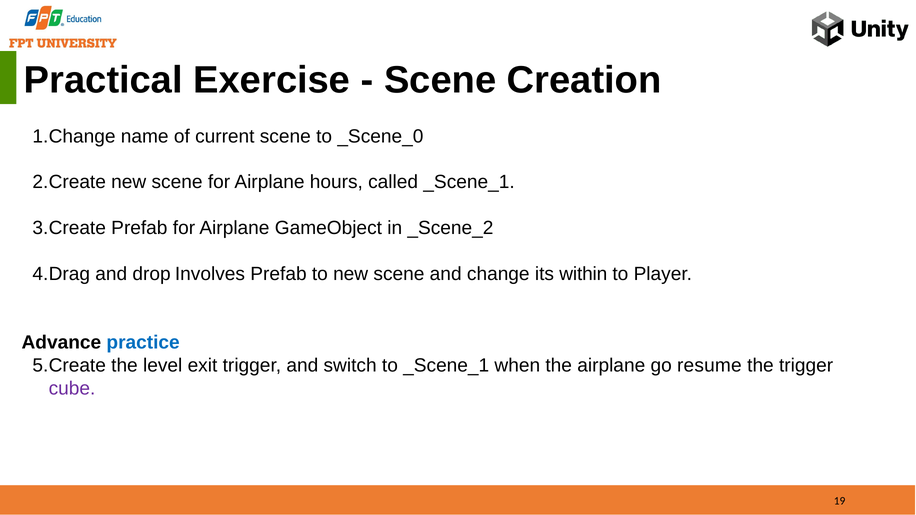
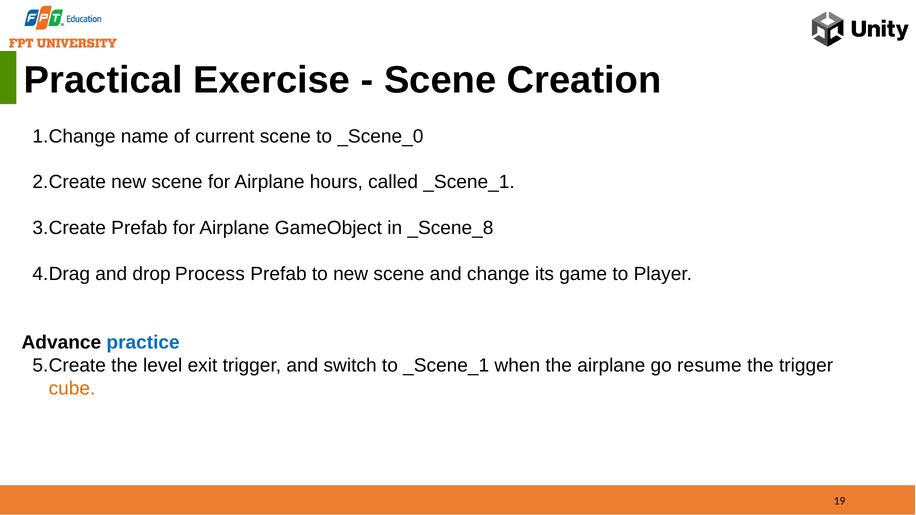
_Scene_2: _Scene_2 -> _Scene_8 (450, 228)
Involves: Involves -> Process (210, 274)
within: within -> game (583, 274)
cube colour: purple -> orange (72, 388)
